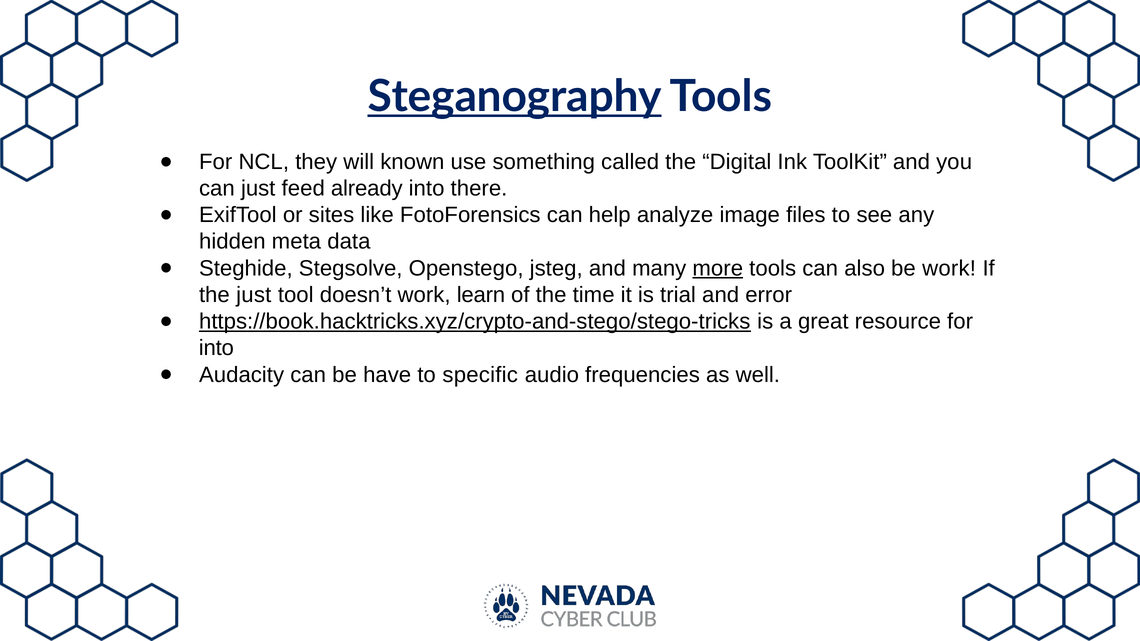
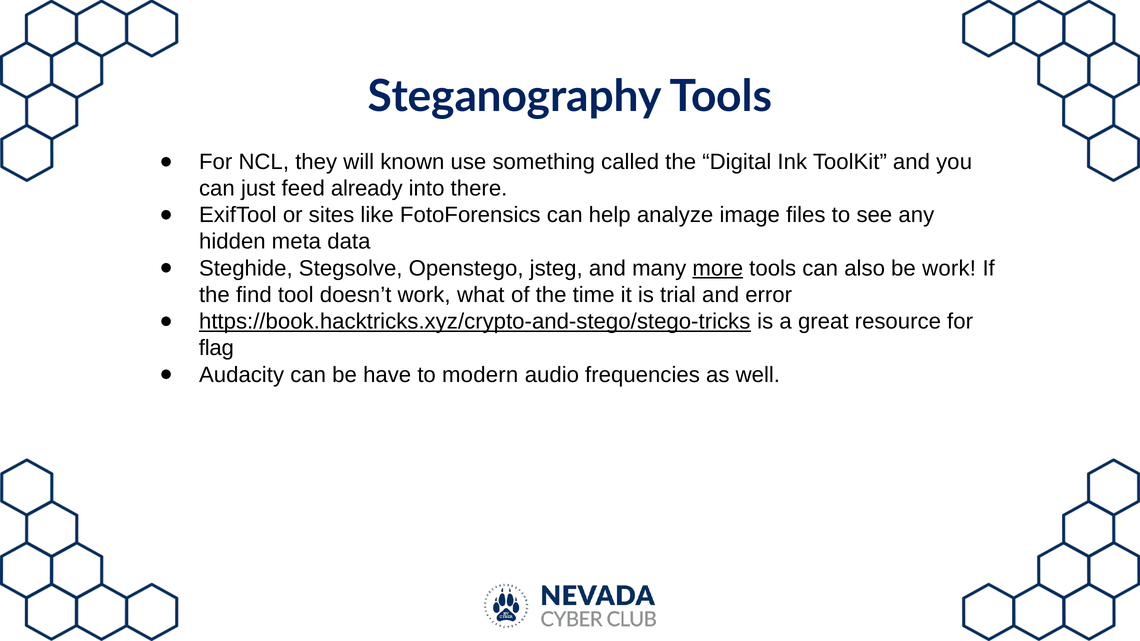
Steganography underline: present -> none (515, 97)
the just: just -> find (254, 295)
learn: learn -> what (481, 295)
into: into -> flag (216, 348)
specific: specific -> modern (480, 375)
